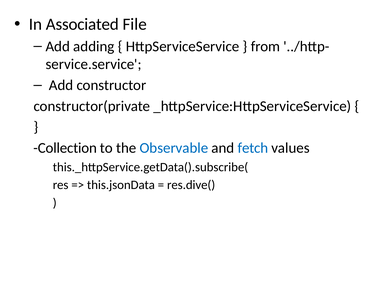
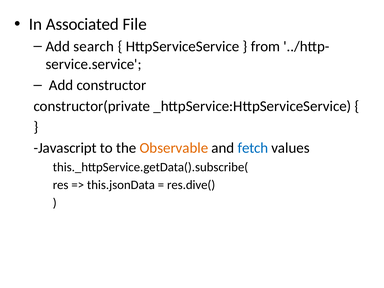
adding: adding -> search (94, 46)
Collection: Collection -> Javascript (65, 148)
Observable colour: blue -> orange (174, 148)
